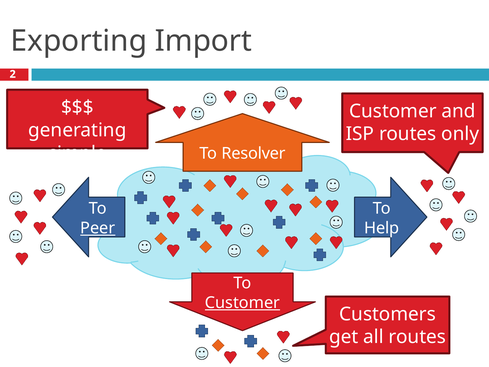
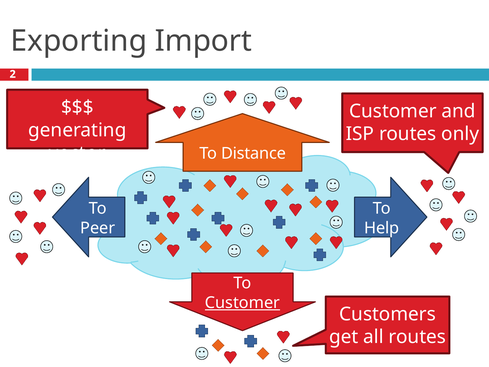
simple: simple -> vector (77, 153)
Resolver: Resolver -> Distance (254, 153)
Peer underline: present -> none (98, 228)
